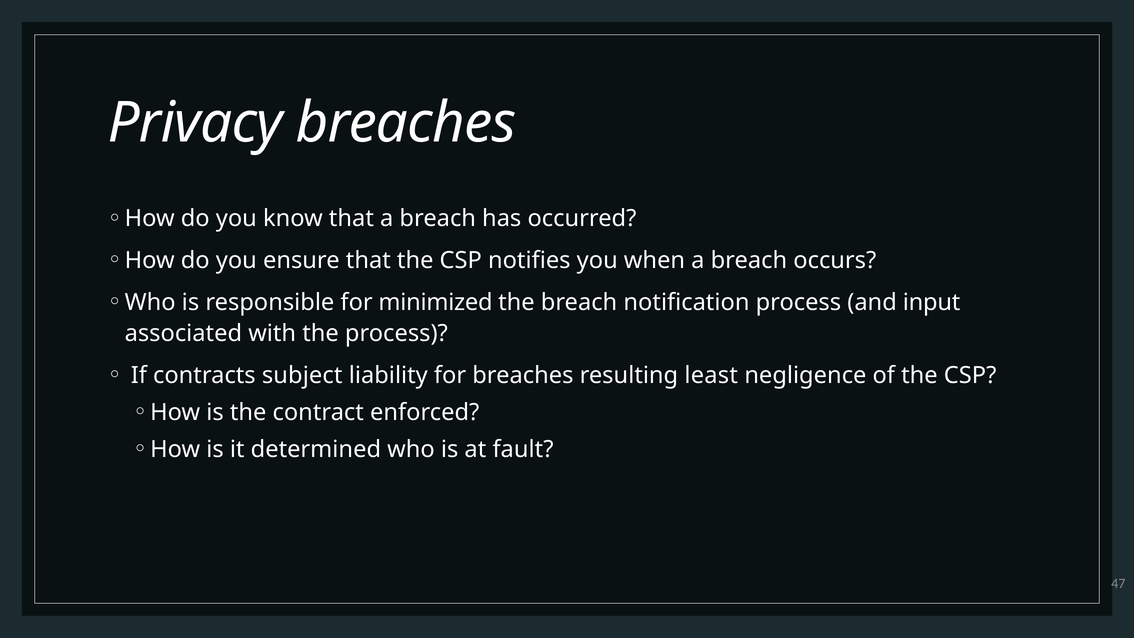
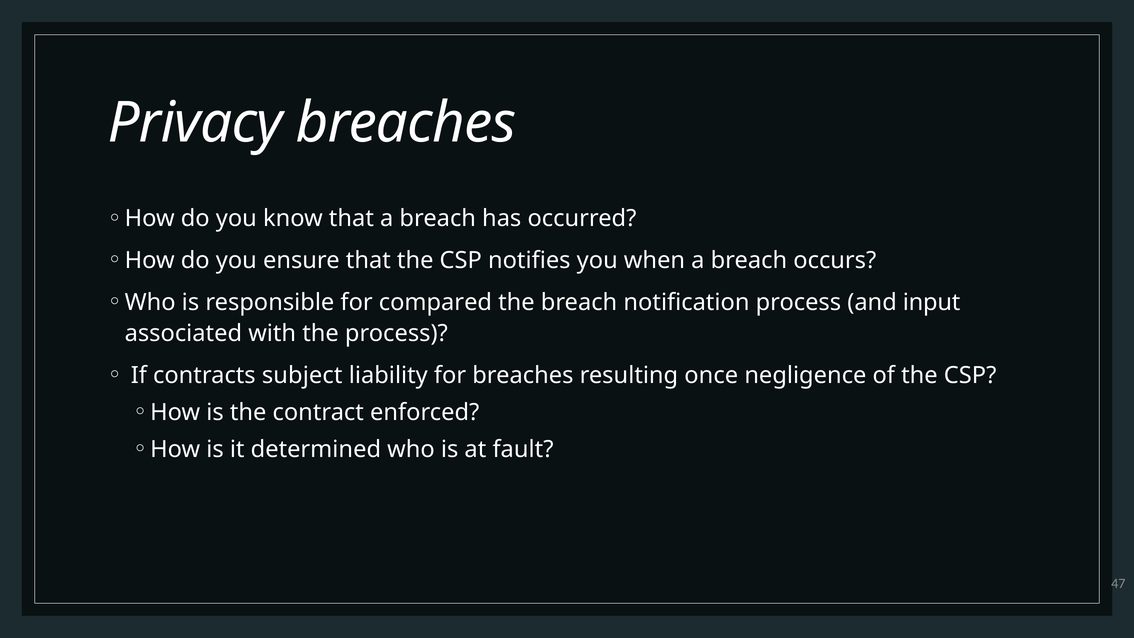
minimized: minimized -> compared (435, 302)
least: least -> once (711, 375)
